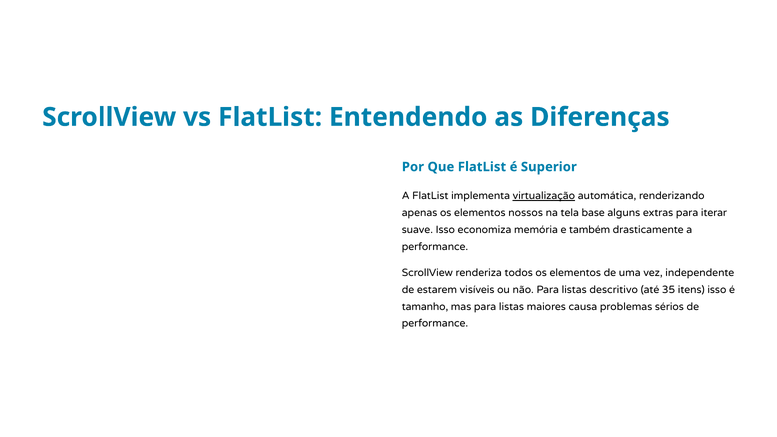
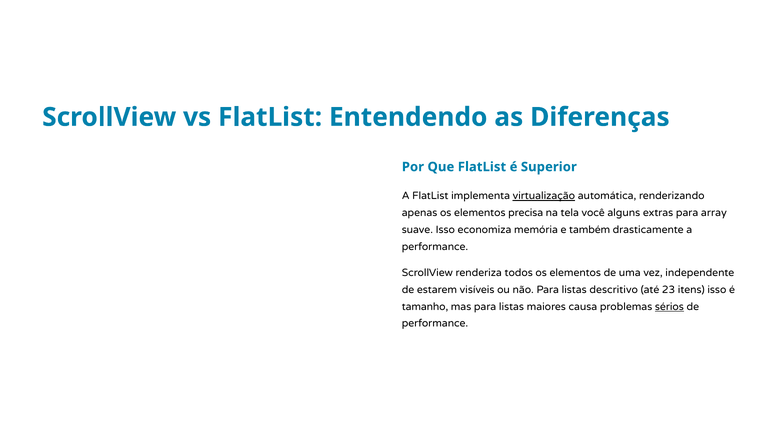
nossos: nossos -> precisa (526, 213)
base: base -> você (593, 213)
iterar: iterar -> array (714, 213)
35: 35 -> 23 (669, 290)
sérios underline: none -> present (669, 307)
